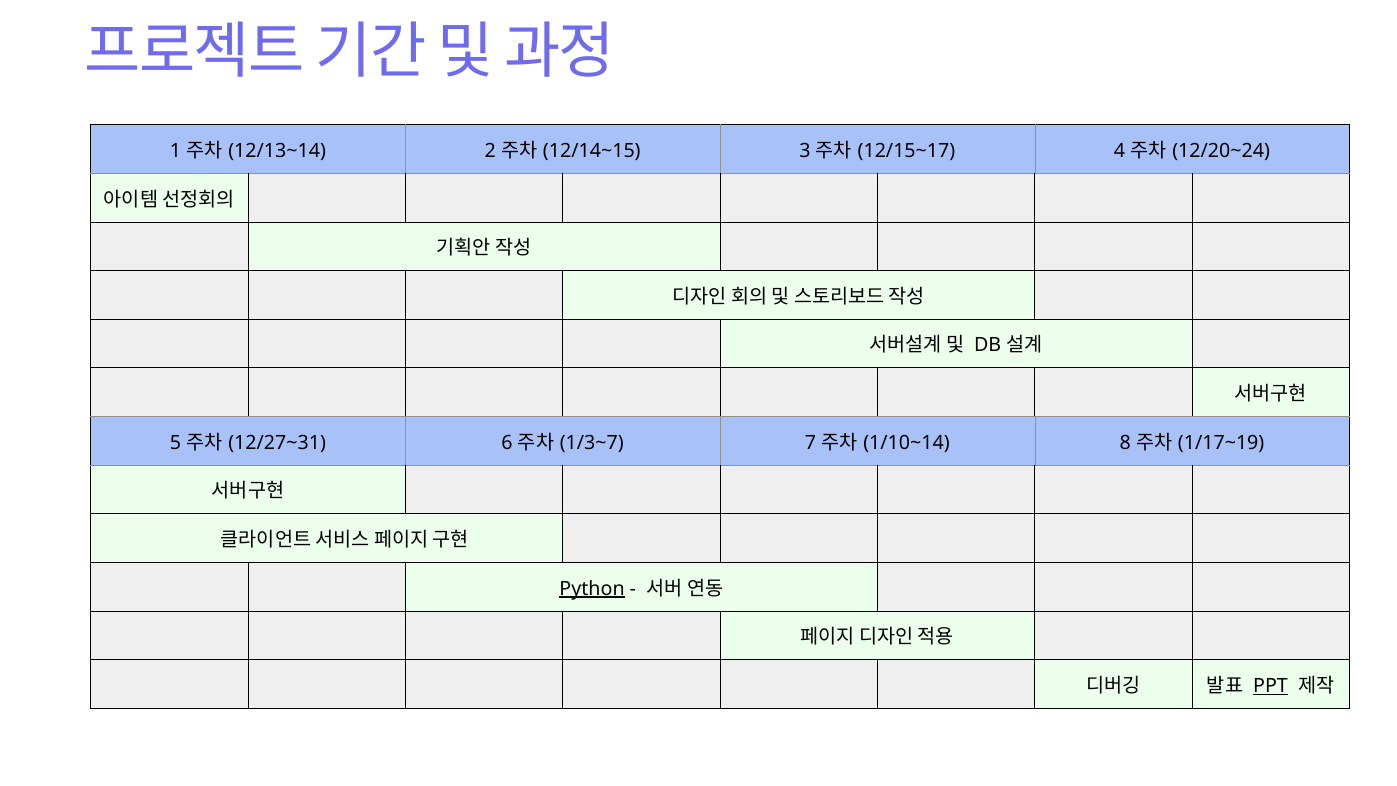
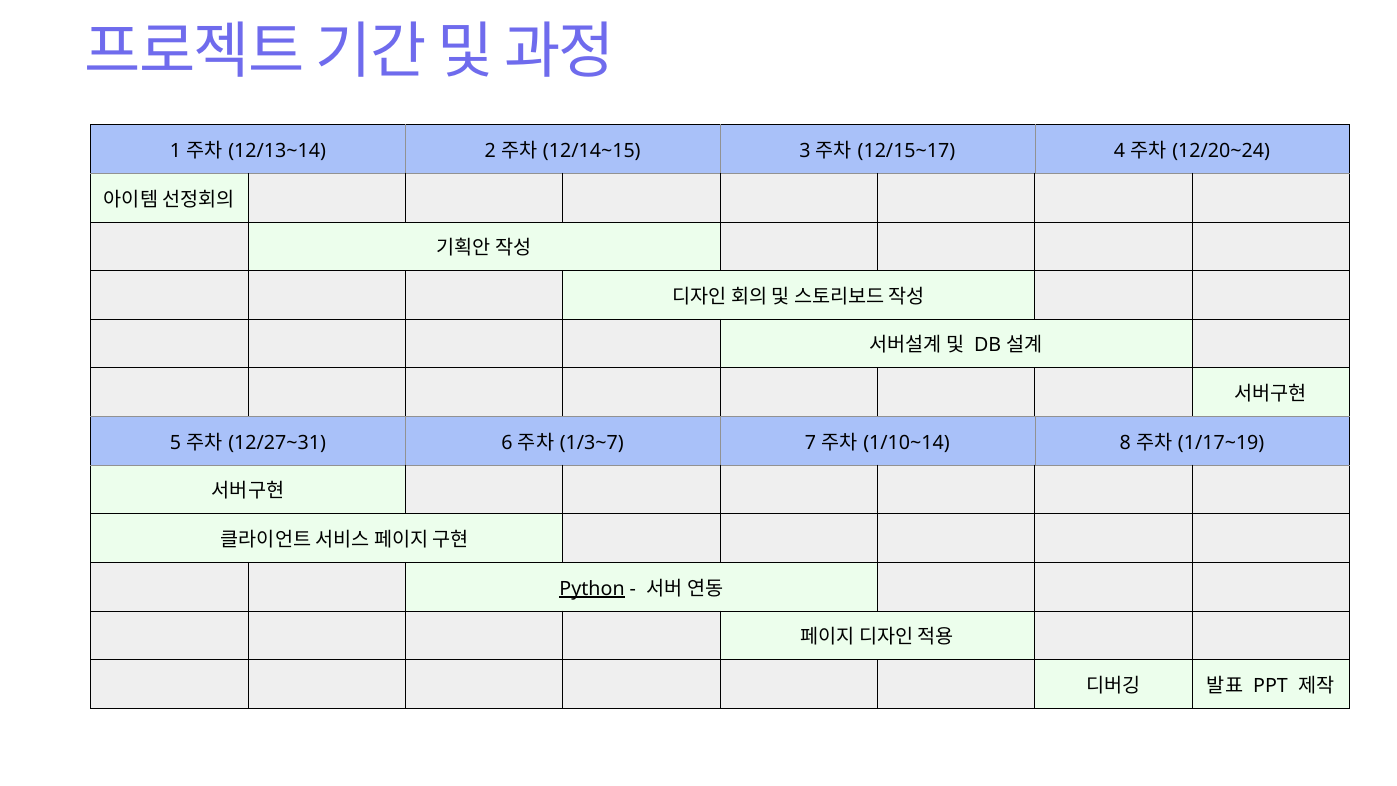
PPT underline: present -> none (1270, 686)
